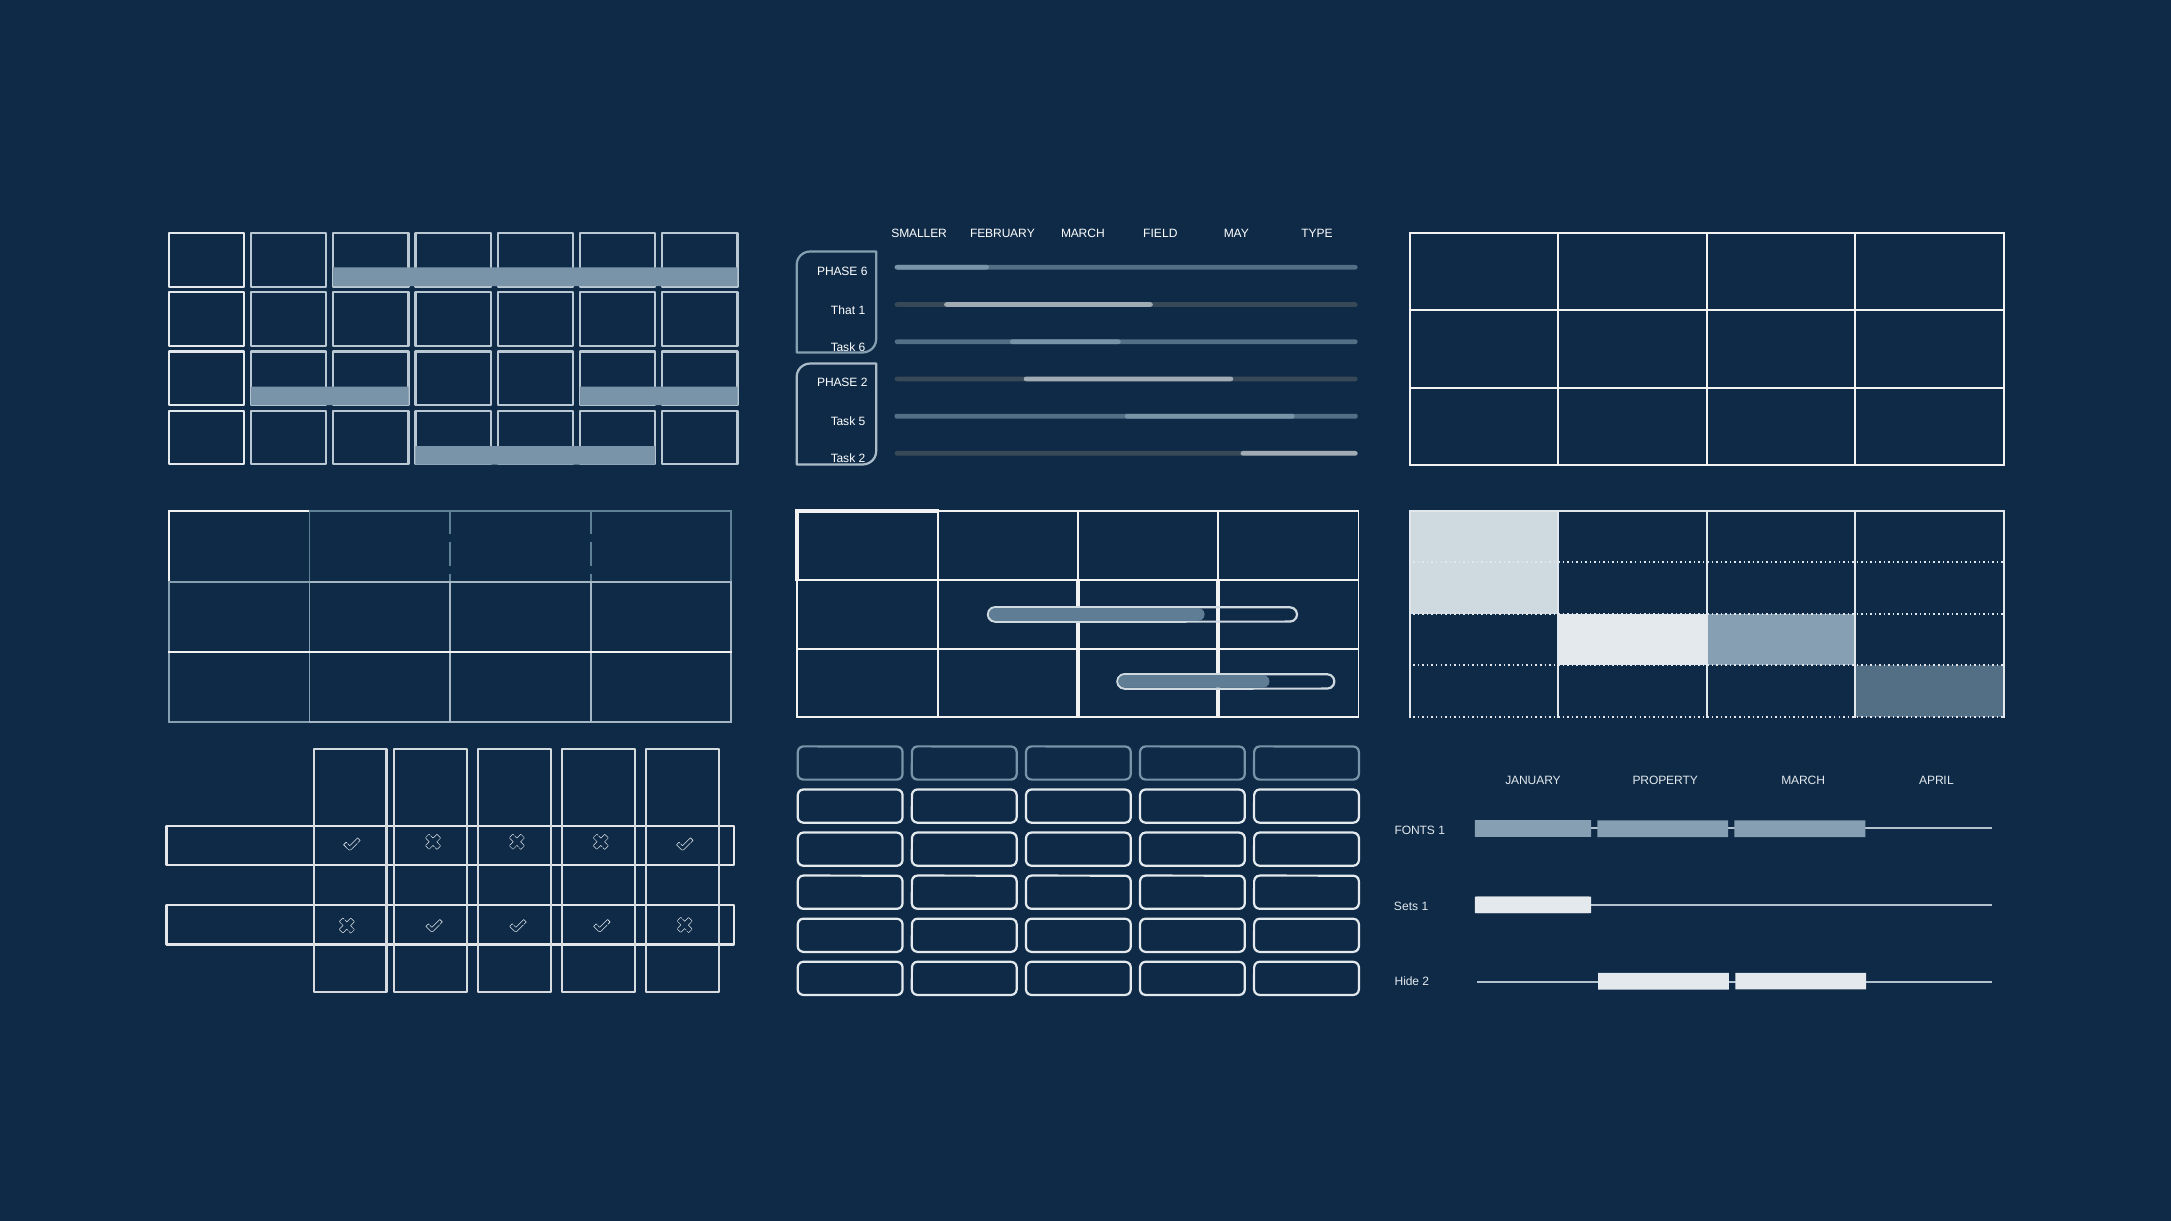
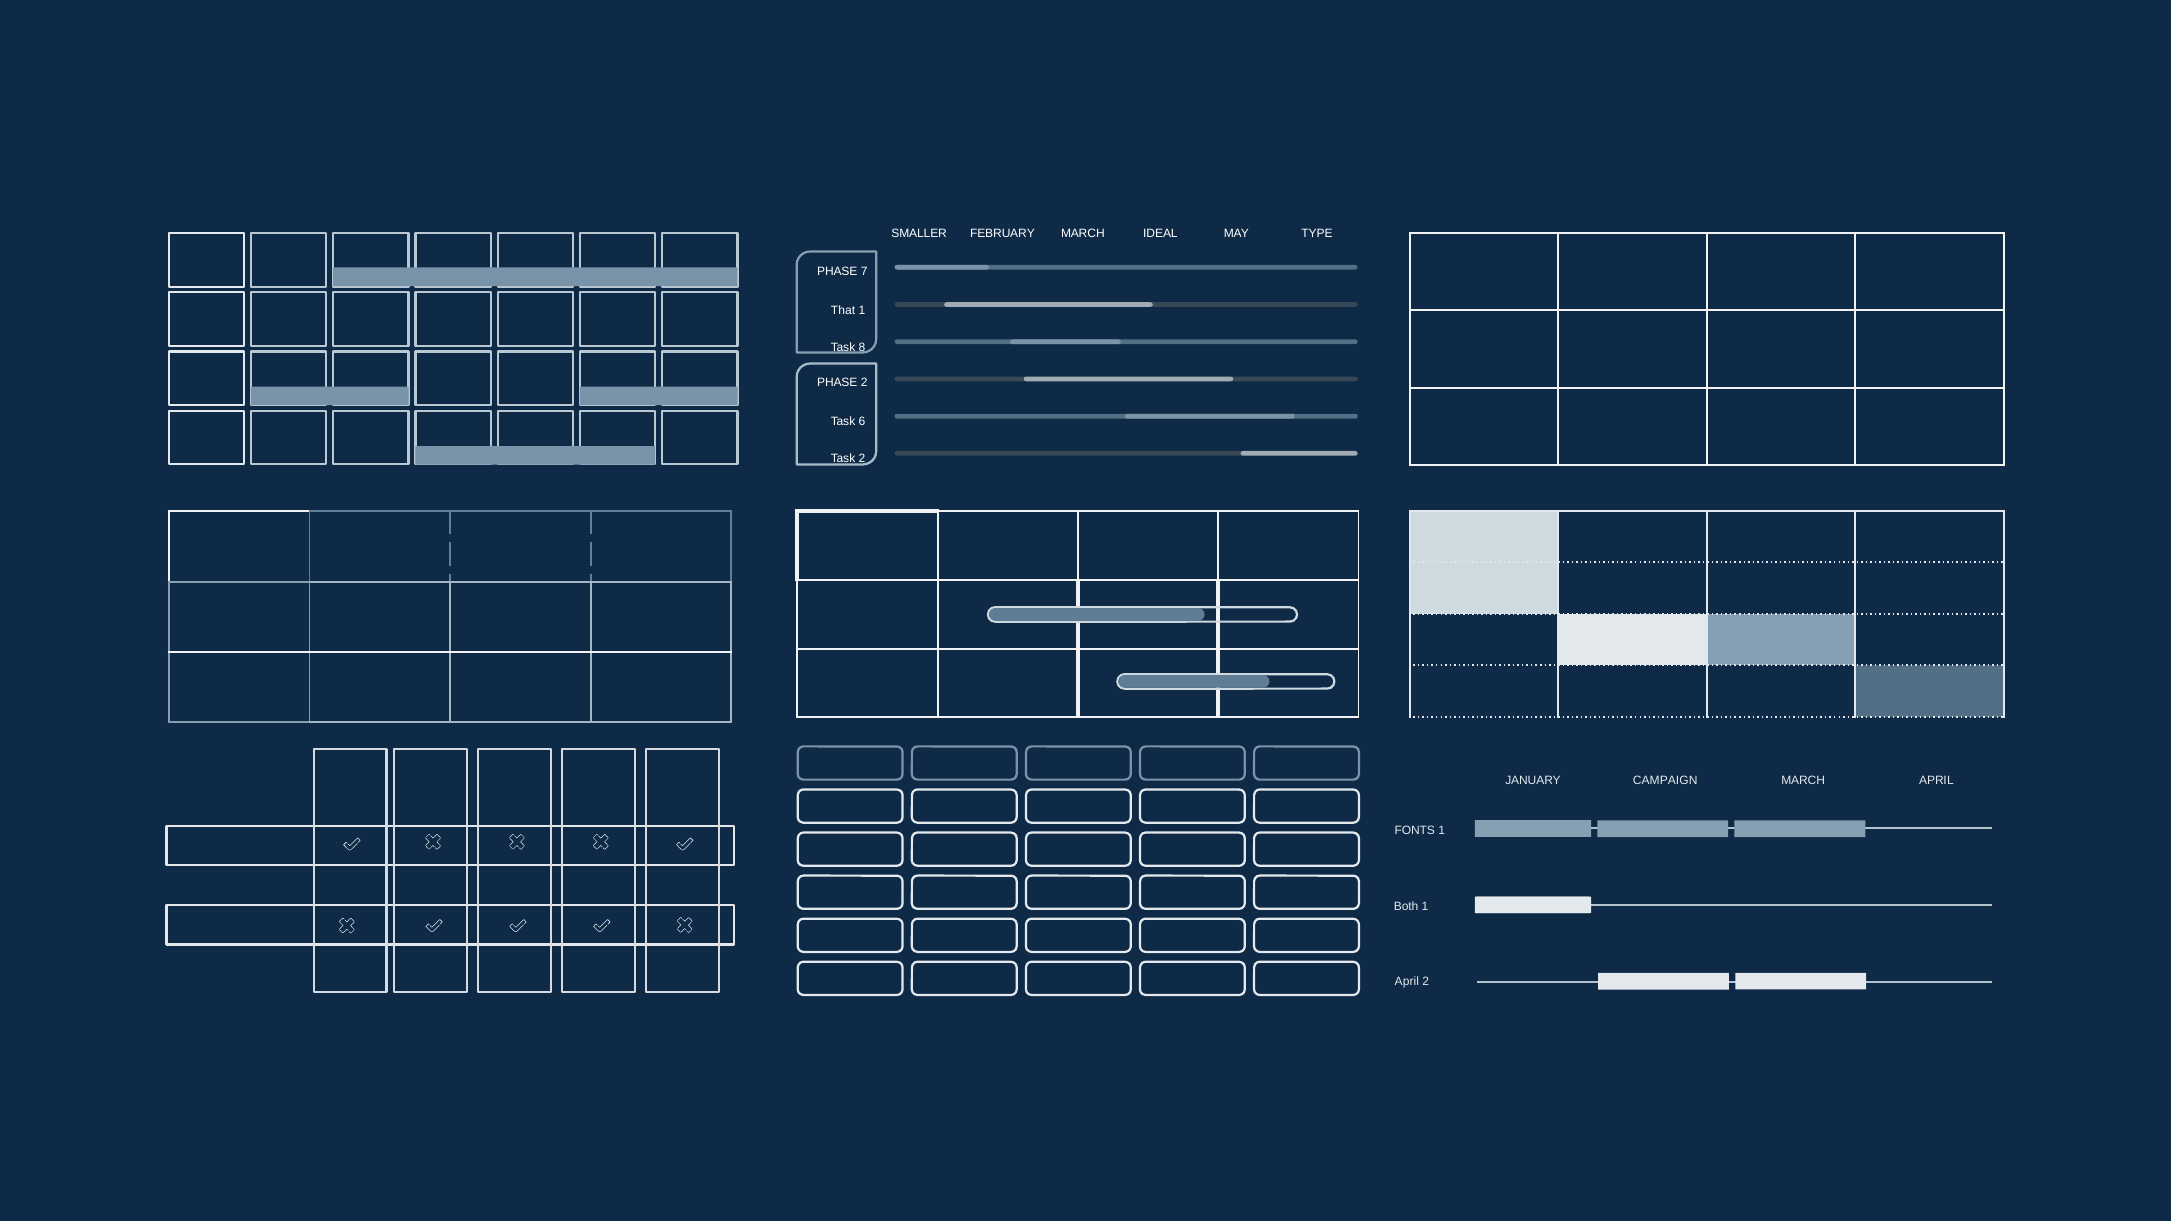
FIELD: FIELD -> IDEAL (1160, 234)
PHASE 6: 6 -> 7 (864, 272)
Task 6: 6 -> 8 (862, 347)
5: 5 -> 6 (862, 422)
PROPERTY: PROPERTY -> CAMPAIGN (1665, 781)
Sets: Sets -> Both (1406, 907)
Hide: Hide -> April (1407, 982)
